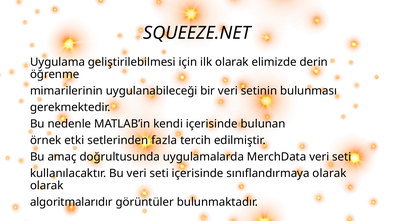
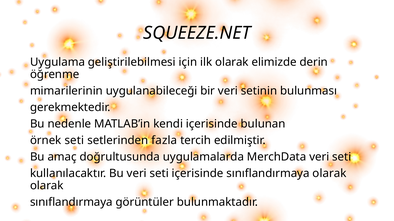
örnek etki: etki -> seti (74, 141)
algoritmalarıdır: algoritmalarıdır -> sınıflandırmaya (71, 203)
